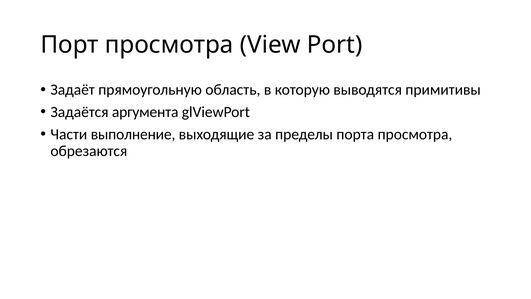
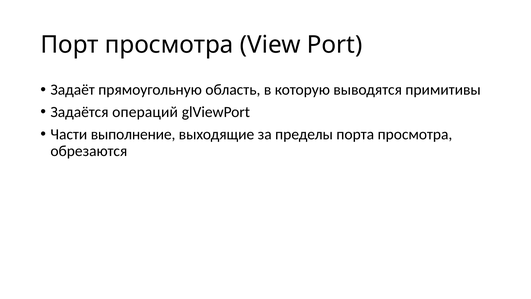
аргумента: аргумента -> операций (145, 112)
